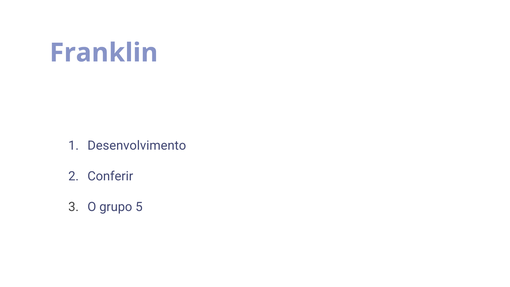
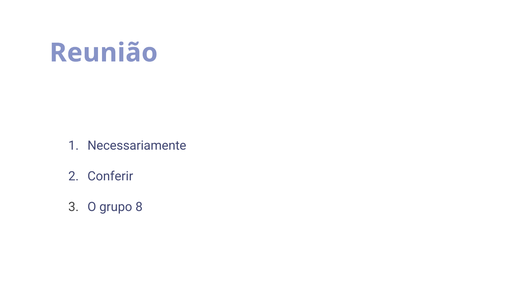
Franklin: Franklin -> Reunião (104, 53)
Desenvolvimento: Desenvolvimento -> Necessariamente (137, 146)
5: 5 -> 8 (139, 207)
